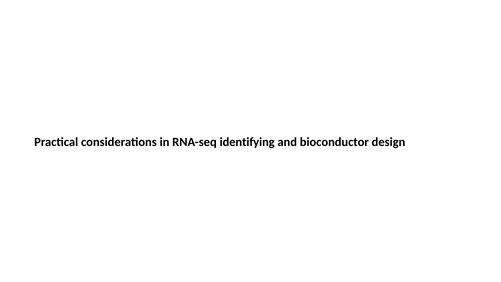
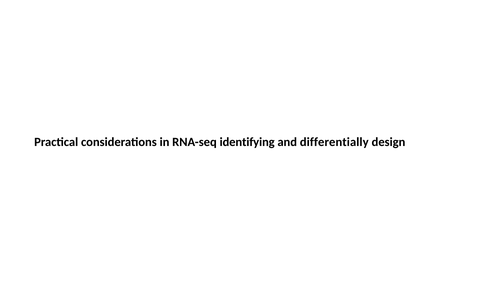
bioconductor: bioconductor -> differentially (334, 142)
